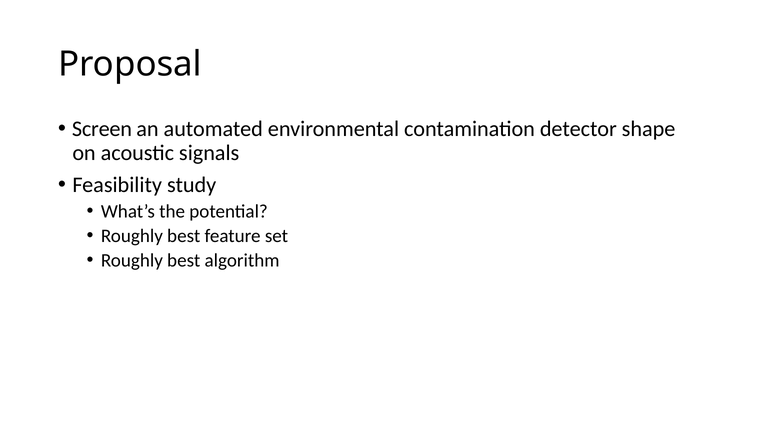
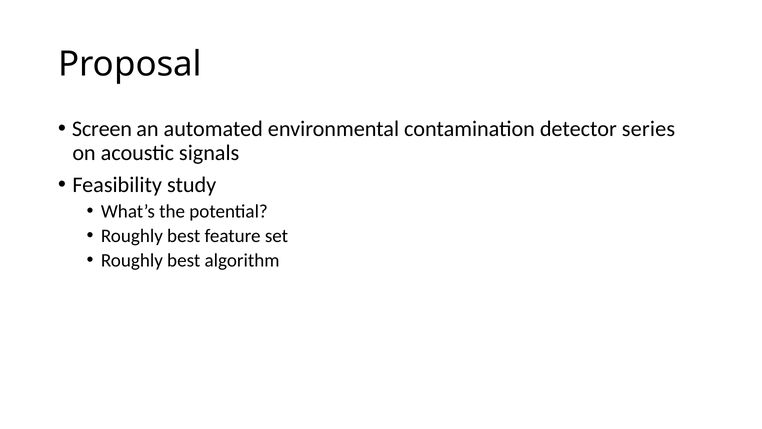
shape: shape -> series (648, 129)
